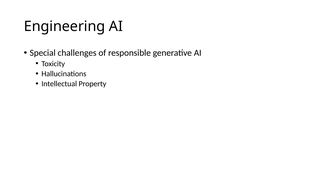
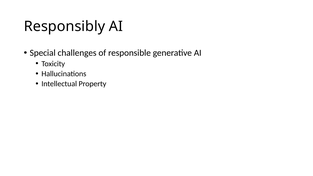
Engineering: Engineering -> Responsibly (65, 26)
